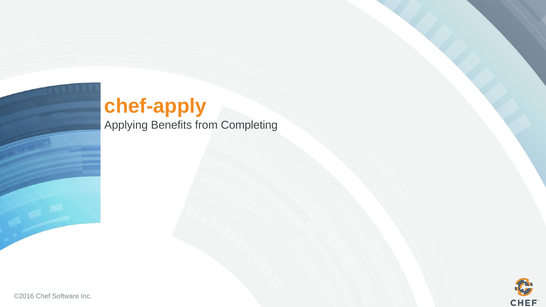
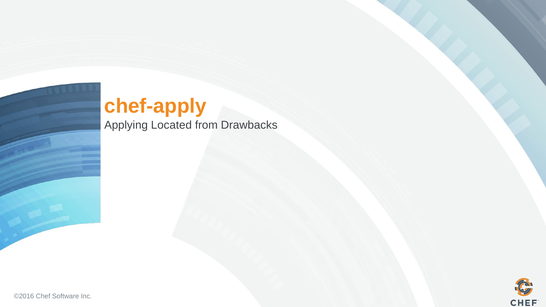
Benefits: Benefits -> Located (171, 125)
Completing: Completing -> Drawbacks (249, 125)
